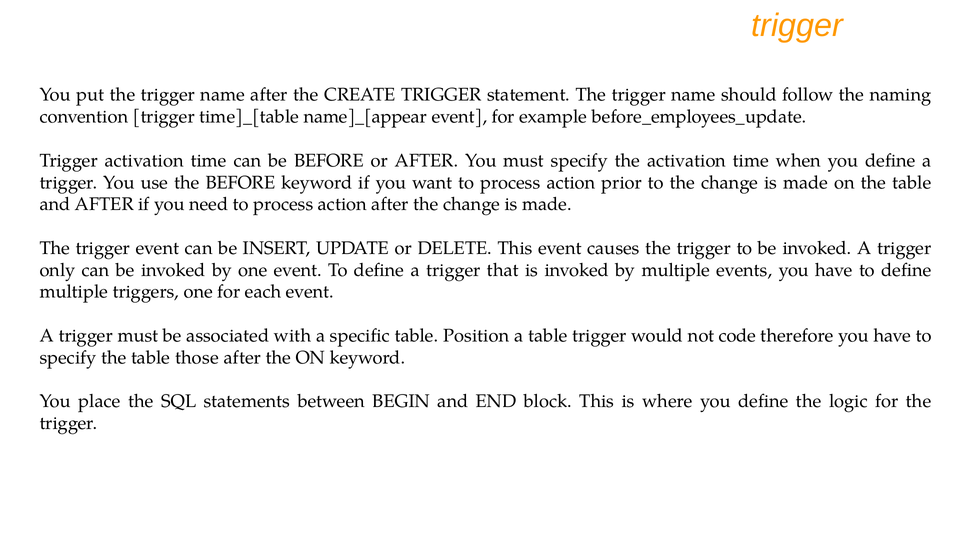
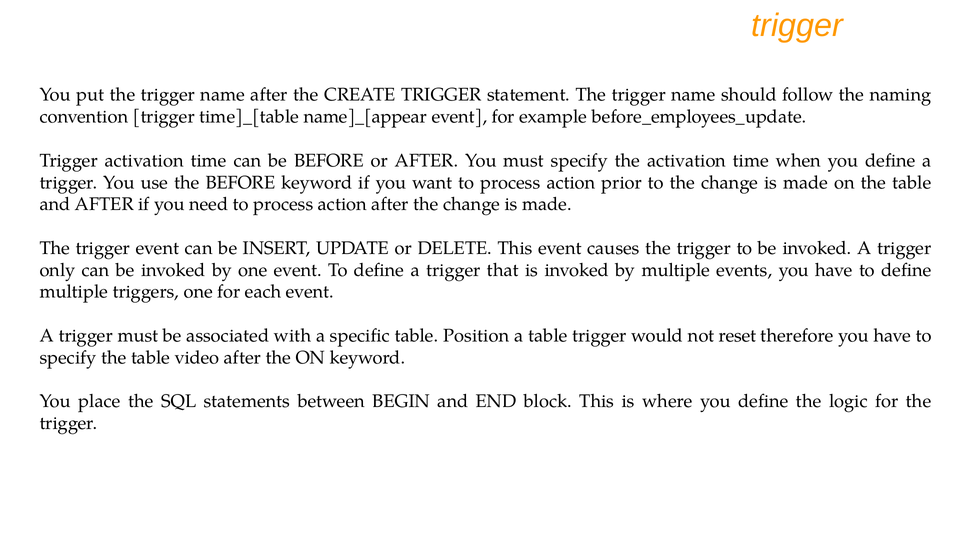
code: code -> reset (737, 335)
those: those -> video (197, 357)
